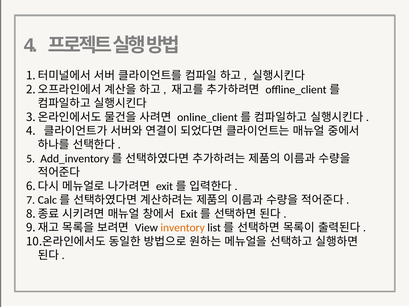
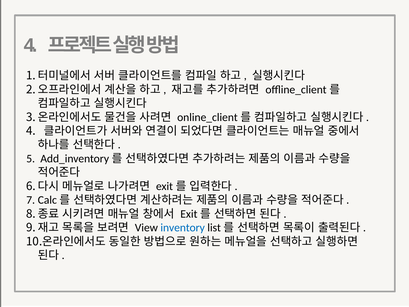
inventory colour: orange -> blue (183, 228)
